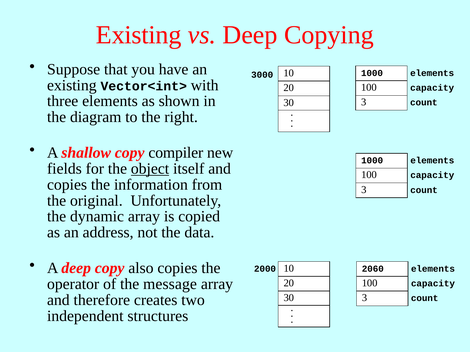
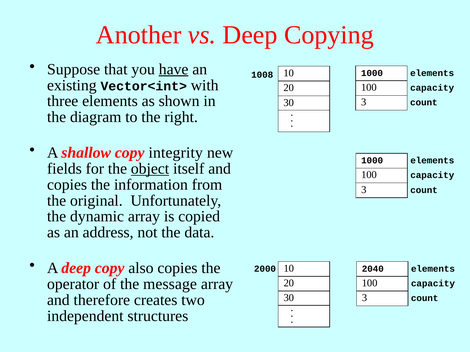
Existing: Existing -> Another (139, 35)
have underline: none -> present (174, 69)
3000: 3000 -> 1008 (262, 75)
compiler: compiler -> integrity (176, 153)
2060: 2060 -> 2040 (373, 269)
